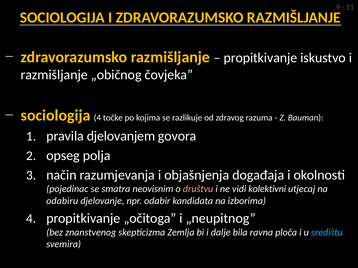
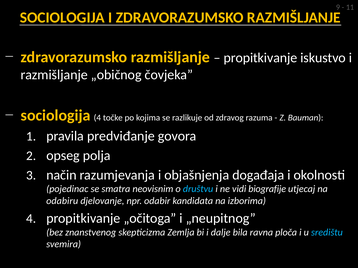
djelovanjem: djelovanjem -> predviđanje (121, 136)
društvu colour: pink -> light blue (198, 189)
kolektivni: kolektivni -> biografije (267, 189)
